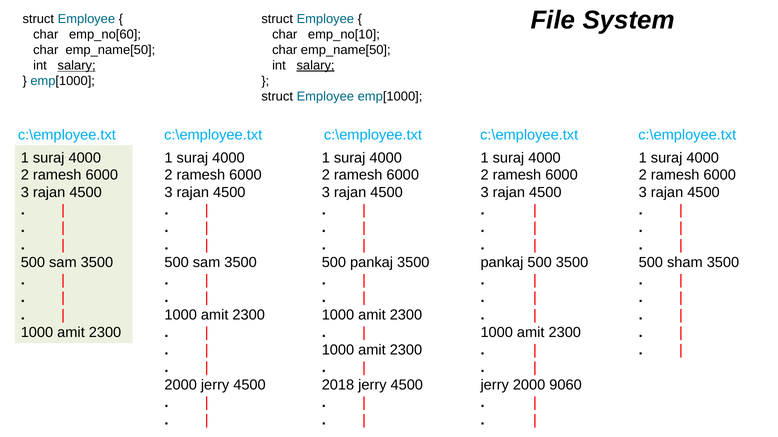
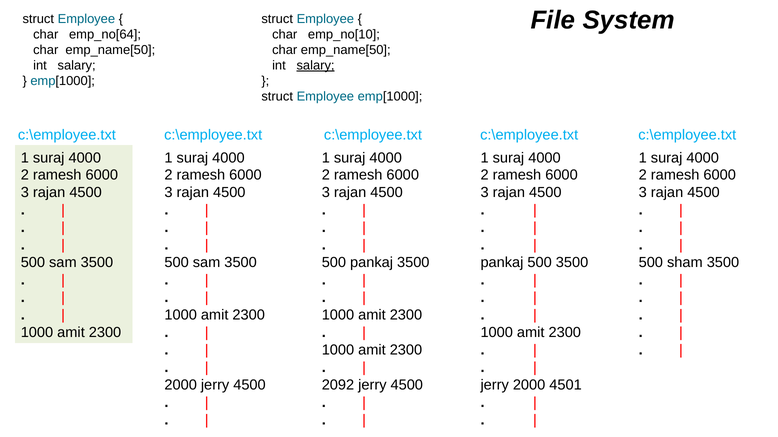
emp_no[60: emp_no[60 -> emp_no[64 (105, 35)
salary underline: present -> none (77, 66)
2018: 2018 -> 2092 (338, 386)
9060: 9060 -> 4501 (566, 386)
